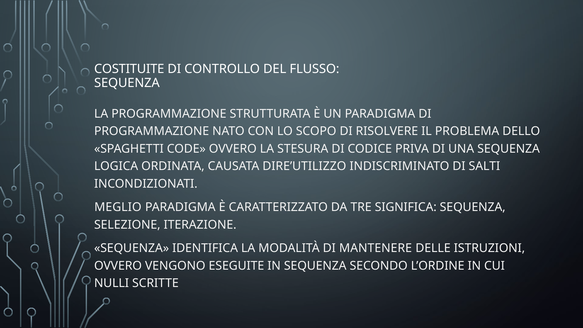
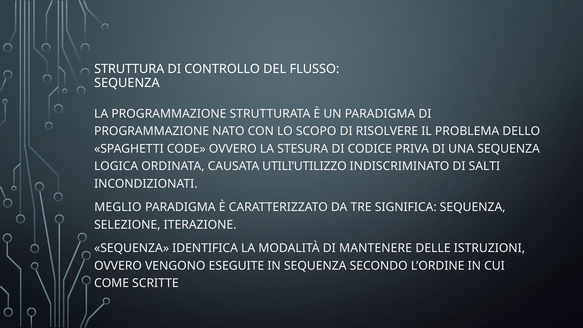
COSTITUITE: COSTITUITE -> STRUTTURA (129, 69)
DIRE’UTILIZZO: DIRE’UTILIZZO -> UTILI’UTILIZZO (304, 166)
NULLI: NULLI -> COME (112, 283)
